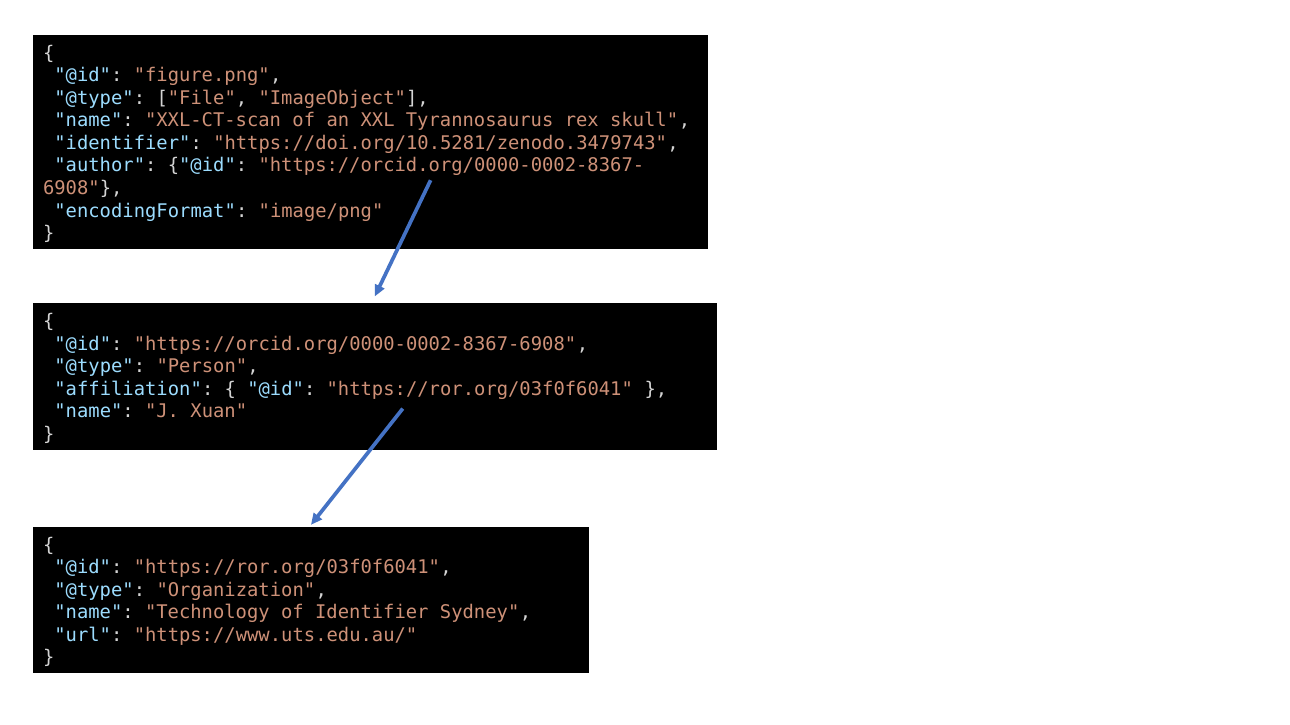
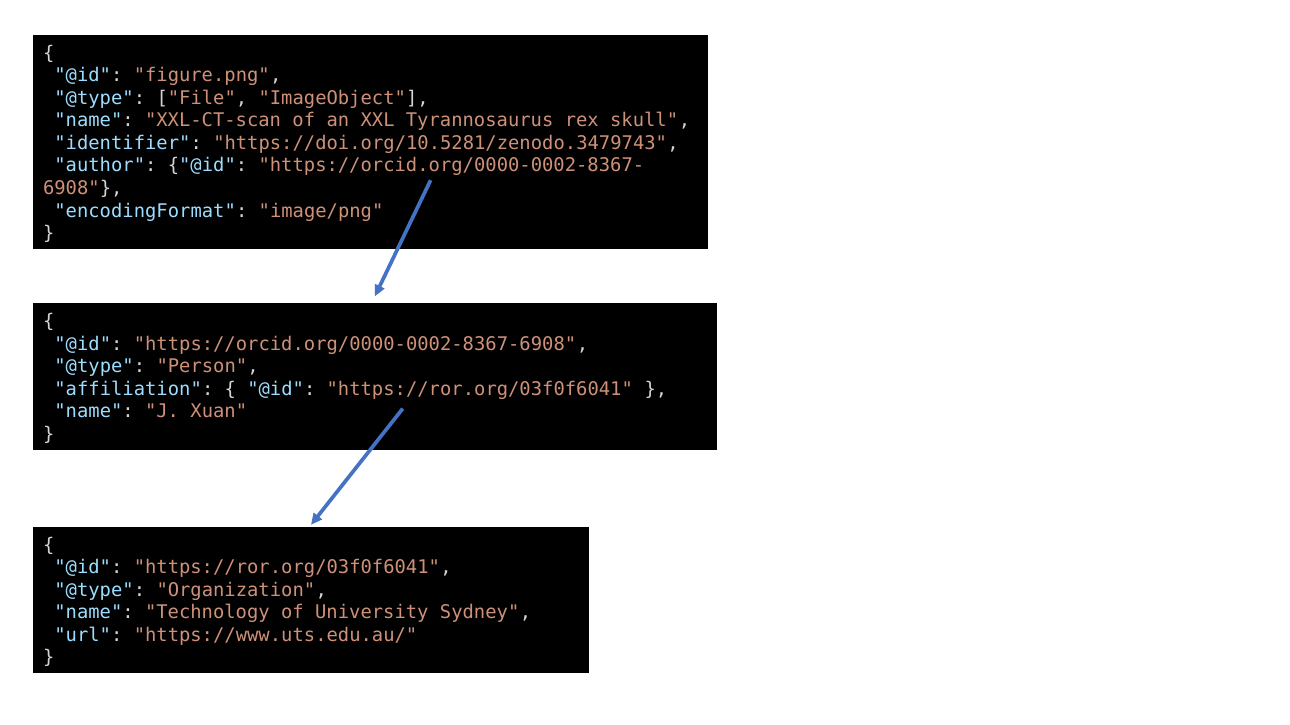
of Identifier: Identifier -> University (372, 613)
